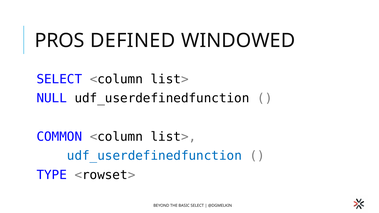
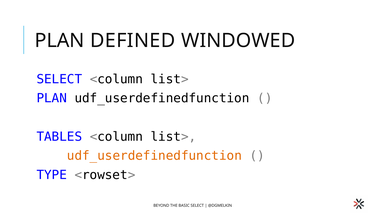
PROS: PROS -> PLAN (60, 41)
NULL: NULL -> PLAN (52, 98)
COMMON: COMMON -> TABLES (59, 137)
udf_userdefinedfunction colour: blue -> orange (154, 156)
